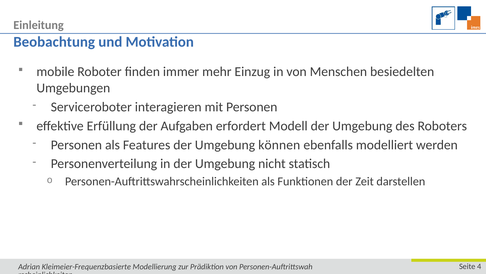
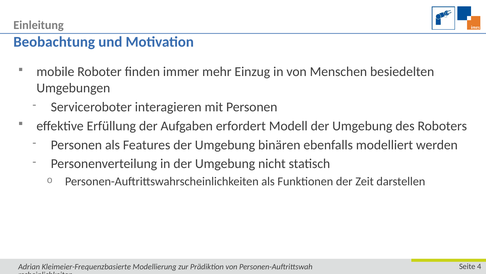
können: können -> binären (279, 145)
